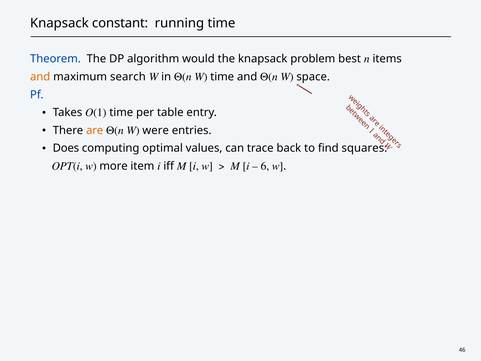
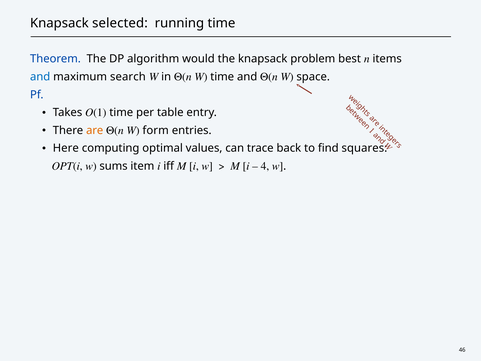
constant: constant -> selected (120, 23)
and colour: orange -> blue (40, 77)
were: were -> form (156, 130)
Does: Does -> Here (66, 148)
more: more -> sums (114, 166)
6: 6 -> 4 (265, 166)
